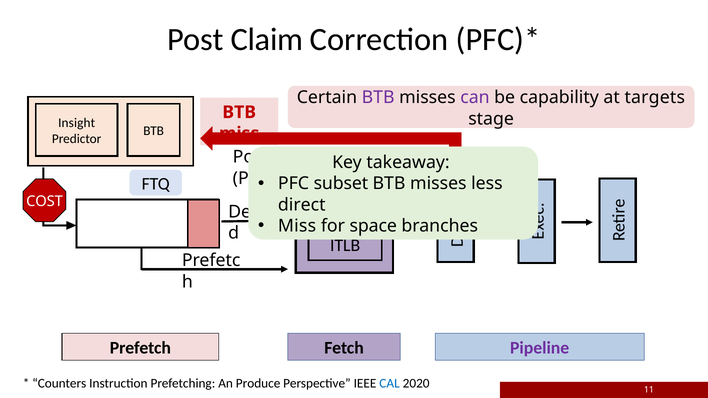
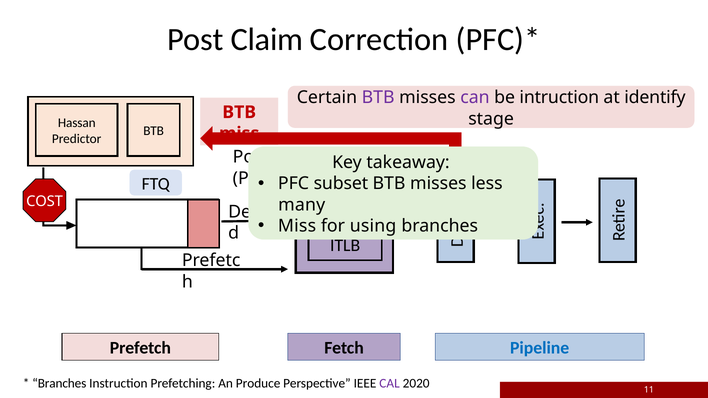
capability: capability -> intruction (559, 98)
targets: targets -> identify (655, 98)
Insight: Insight -> Hassan (77, 123)
direct: direct -> many (302, 205)
space: space -> using (373, 226)
Pipeline colour: purple -> blue (540, 348)
Counters: Counters -> Branches (59, 384)
CAL colour: blue -> purple (390, 384)
